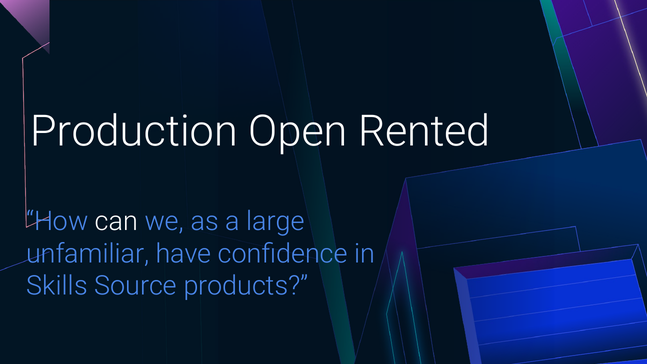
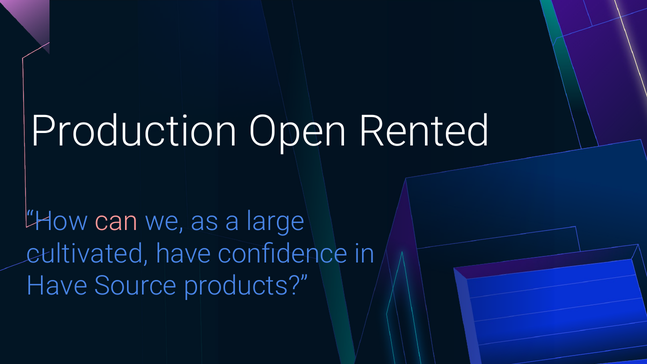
can colour: white -> pink (117, 221)
unfamiliar: unfamiliar -> cultivated (87, 254)
Skills: Skills -> Have (57, 286)
